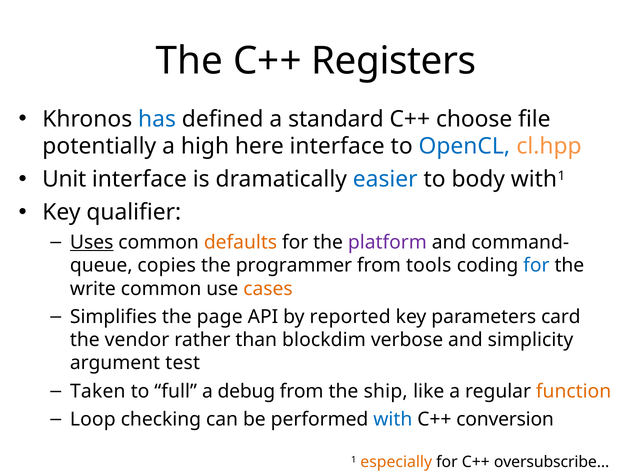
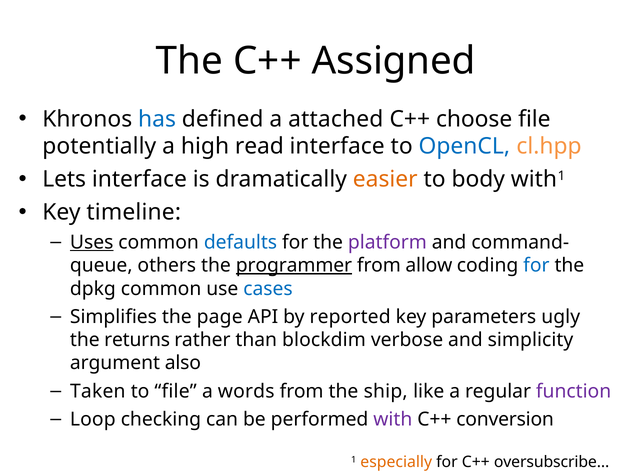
Registers: Registers -> Assigned (394, 61)
standard: standard -> attached (336, 119)
here: here -> read (259, 146)
Unit: Unit -> Lets (64, 179)
easier colour: blue -> orange (385, 179)
qualifier: qualifier -> timeline (134, 212)
defaults colour: orange -> blue (240, 242)
copies: copies -> others (167, 266)
programmer underline: none -> present (294, 266)
tools: tools -> allow (429, 266)
write: write -> dpkg (93, 289)
cases colour: orange -> blue (268, 289)
card: card -> ugly (561, 317)
vendor: vendor -> returns (137, 340)
test: test -> also (183, 363)
to full: full -> file (176, 391)
debug: debug -> words (246, 391)
function colour: orange -> purple (574, 391)
with colour: blue -> purple (393, 419)
